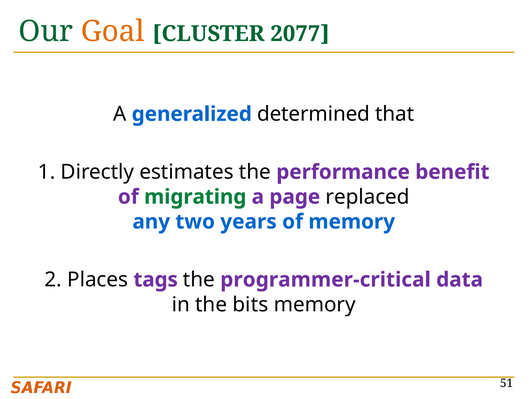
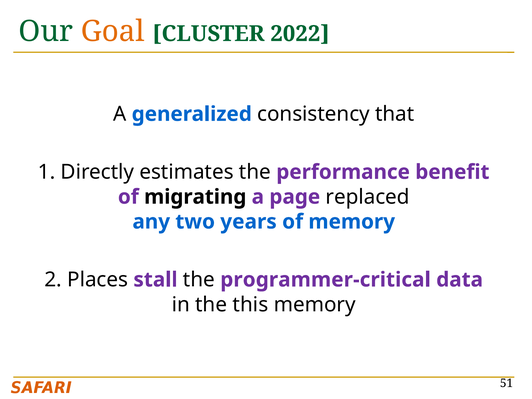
2077: 2077 -> 2022 (300, 34)
determined: determined -> consistency (314, 114)
migrating colour: green -> black (195, 197)
tags: tags -> stall (156, 280)
bits: bits -> this (250, 305)
